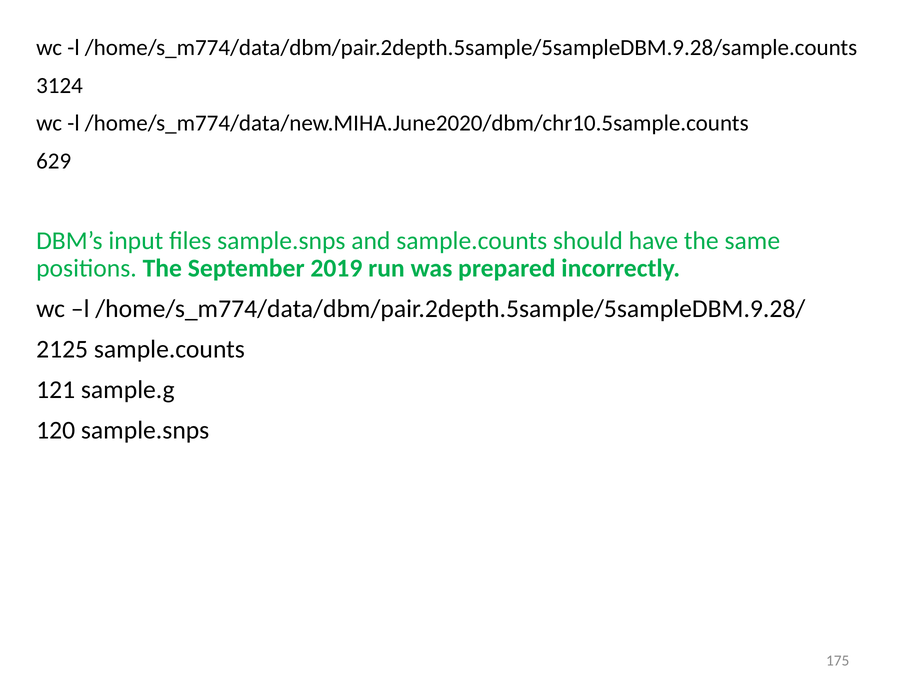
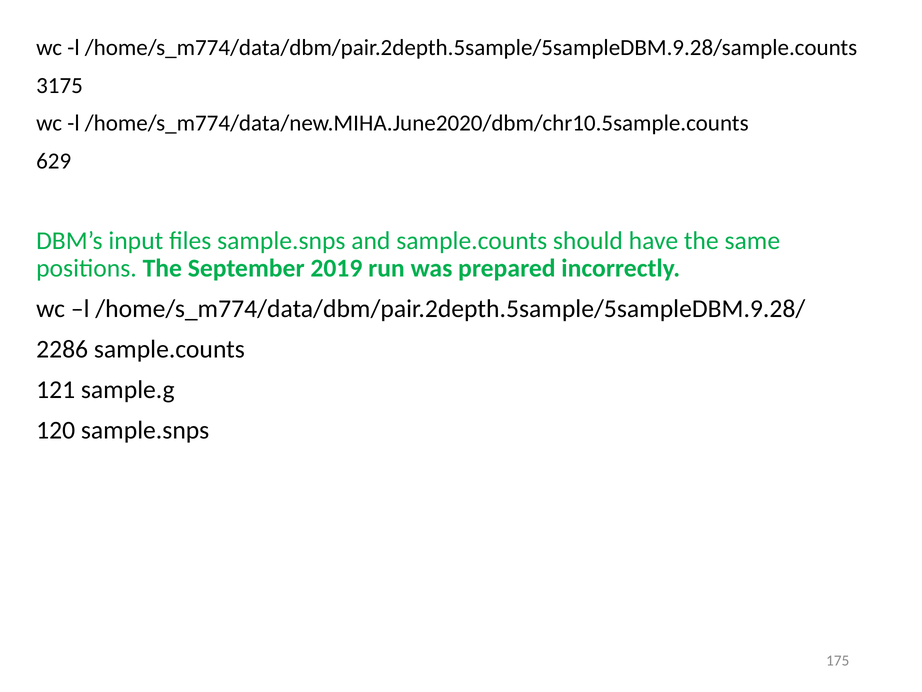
3124: 3124 -> 3175 (60, 85)
2125: 2125 -> 2286 (62, 349)
